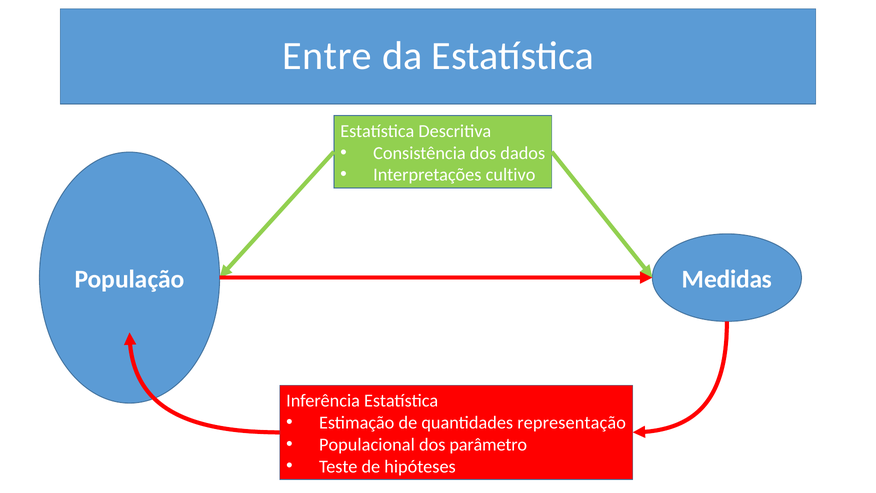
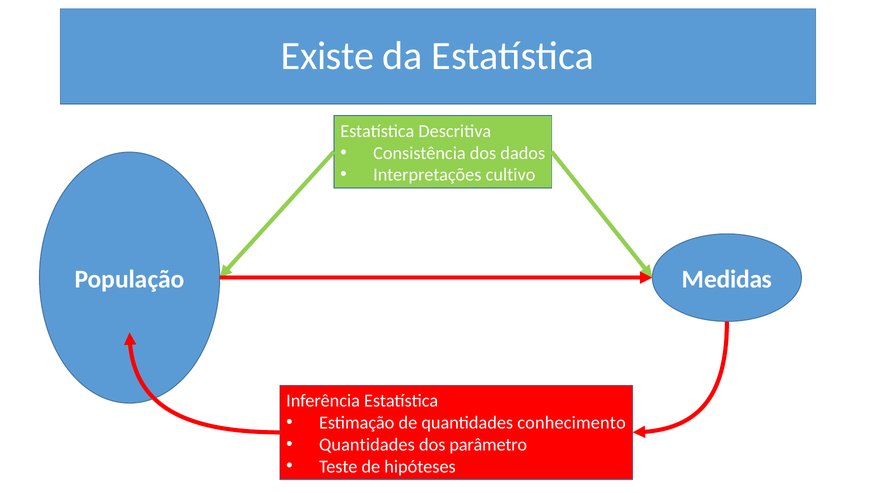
Entre: Entre -> Existe (328, 56)
representação: representação -> conhecimento (572, 422)
Populacional: Populacional -> Quantidades (367, 444)
